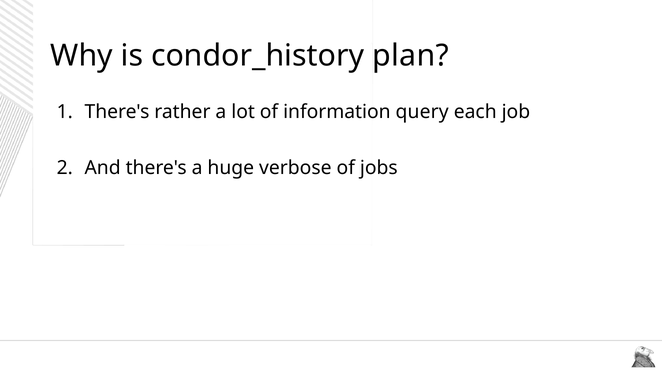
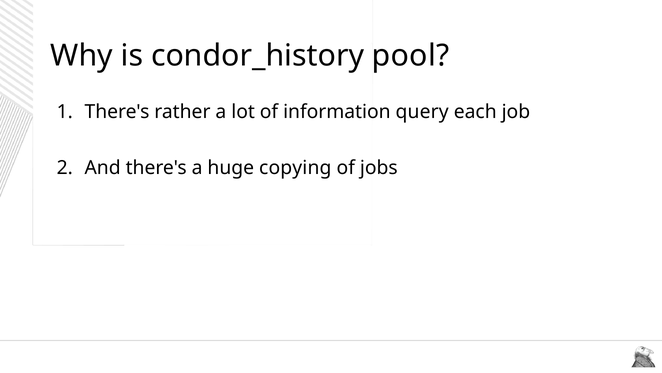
plan: plan -> pool (411, 56)
verbose: verbose -> copying (295, 167)
